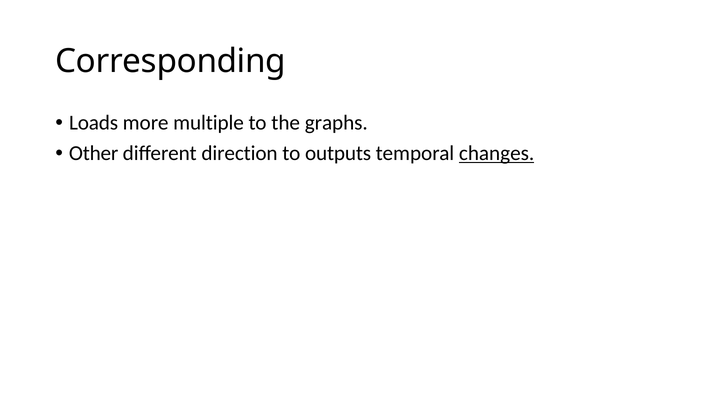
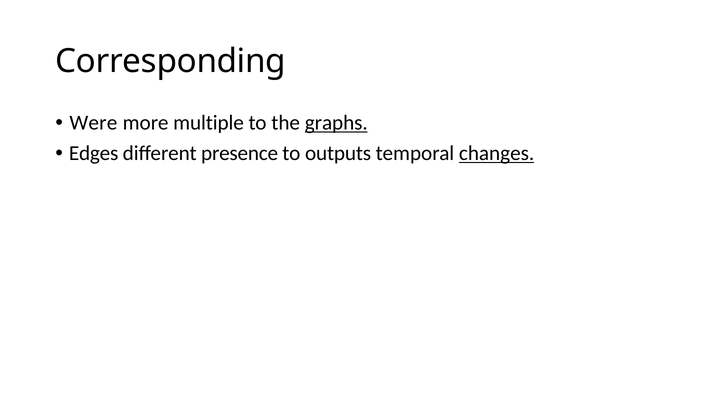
Loads: Loads -> Were (93, 123)
graphs underline: none -> present (336, 123)
Other: Other -> Edges (94, 153)
direction: direction -> presence (240, 153)
